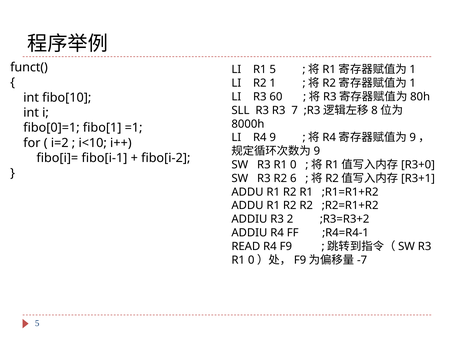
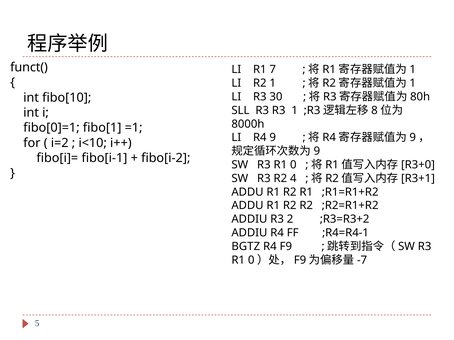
R1 5: 5 -> 7 (273, 70)
60: 60 -> 30 (276, 97)
R3 7: 7 -> 1 (295, 111)
6: 6 -> 4 (293, 179)
READ: READ -> BGTZ (246, 247)
